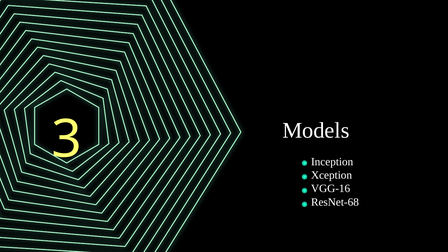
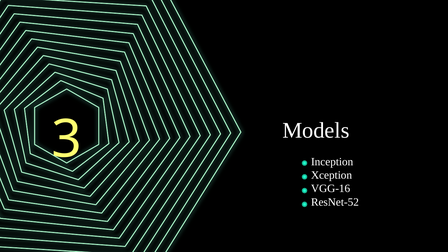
ResNet-68: ResNet-68 -> ResNet-52 (335, 202)
